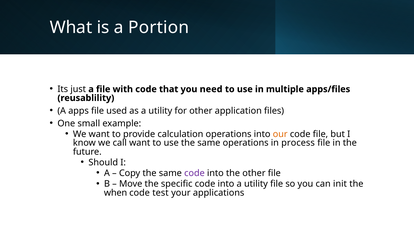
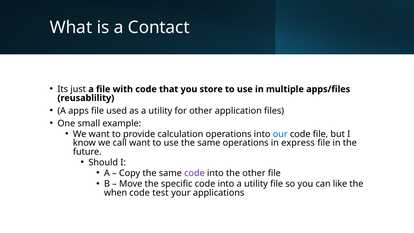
Portion: Portion -> Contact (159, 27)
need: need -> store (211, 89)
our colour: orange -> blue (280, 134)
process: process -> express (298, 143)
init: init -> like (340, 184)
